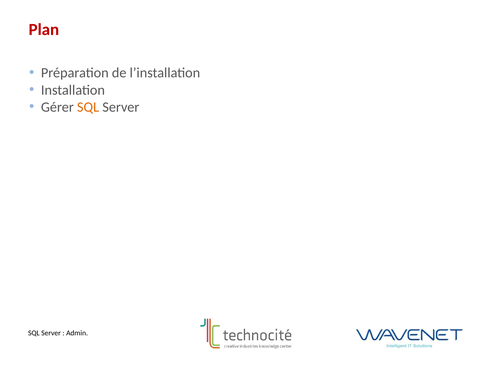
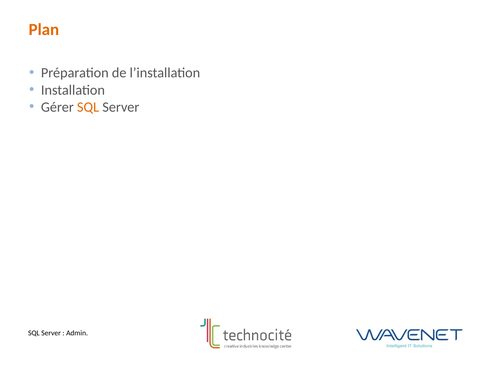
Plan colour: red -> orange (44, 29)
